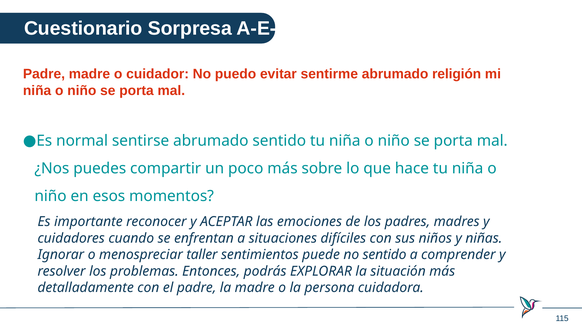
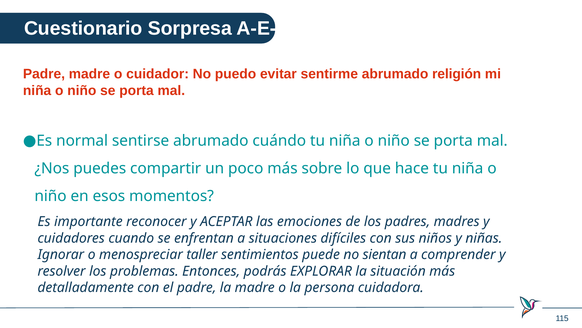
abrumado sentido: sentido -> cuándo (279, 141)
no sentido: sentido -> sientan (385, 254)
